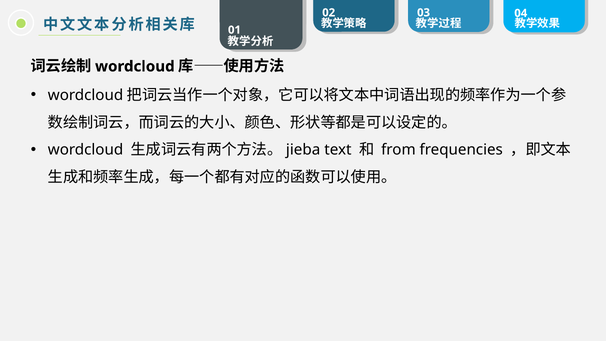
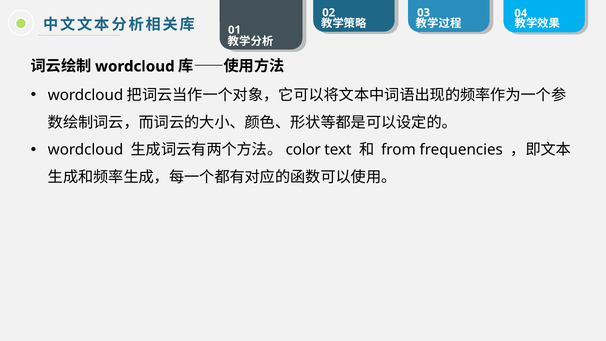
jieba: jieba -> color (303, 150)
